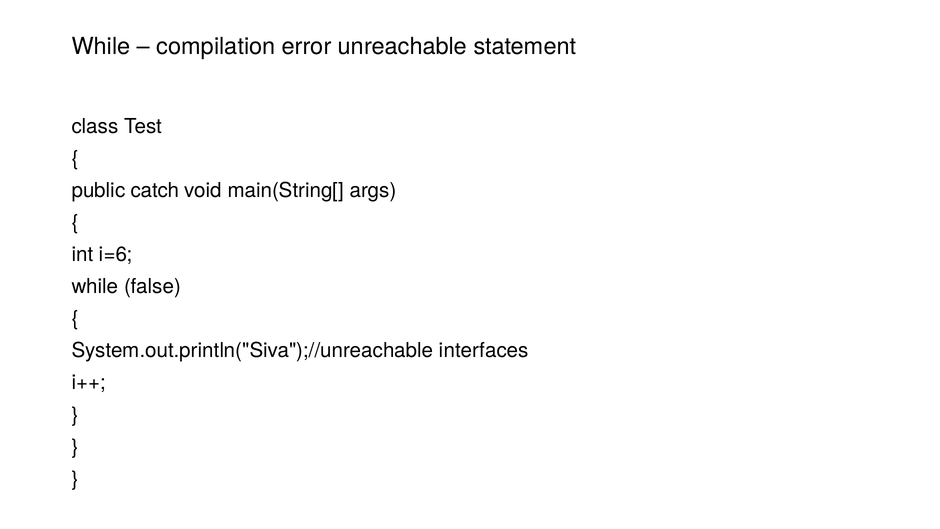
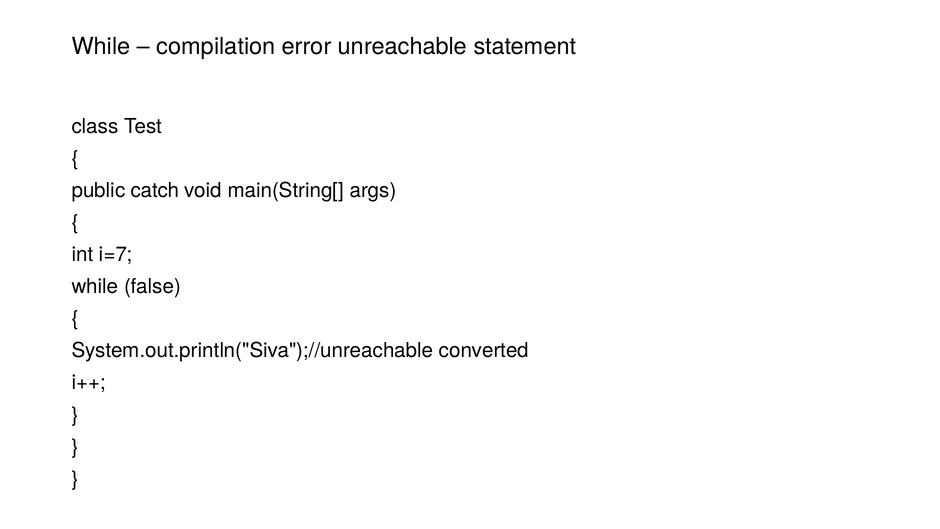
i=6: i=6 -> i=7 (116, 255)
interfaces: interfaces -> converted (484, 351)
